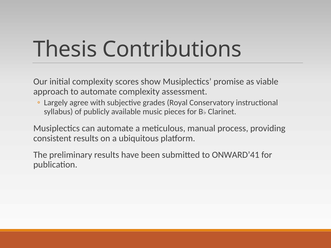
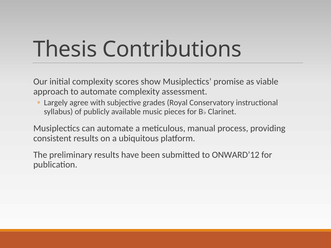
ONWARD’41: ONWARD’41 -> ONWARD’12 (236, 155)
